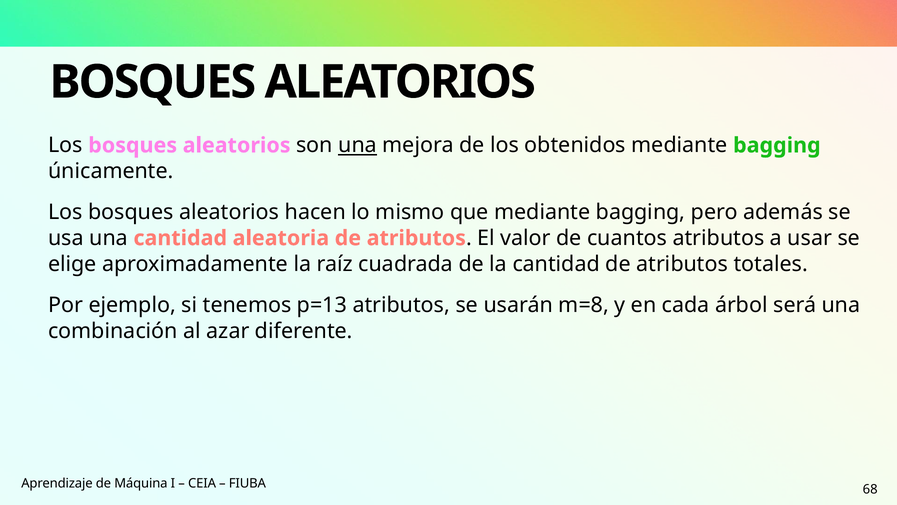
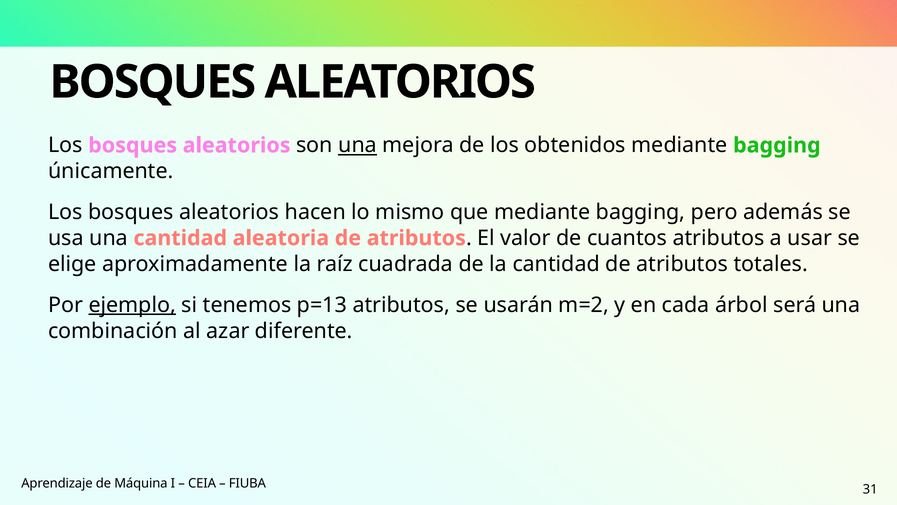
ejemplo underline: none -> present (132, 305)
m=8: m=8 -> m=2 (584, 305)
68: 68 -> 31 (870, 489)
